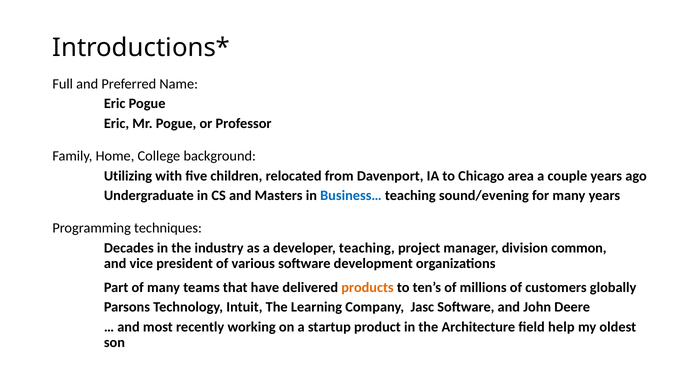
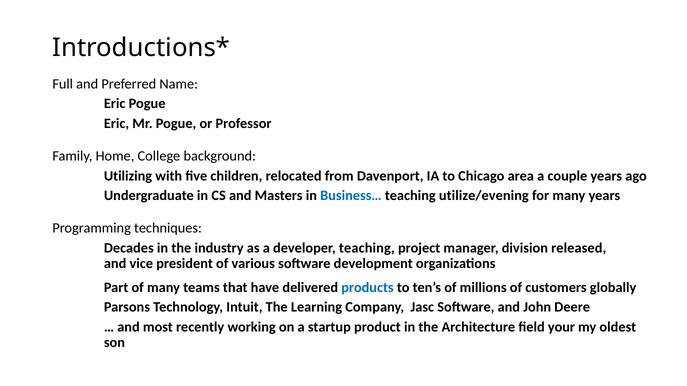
sound/evening: sound/evening -> utilize/evening (484, 196)
common: common -> released (579, 248)
products colour: orange -> blue (367, 288)
help: help -> your (561, 327)
